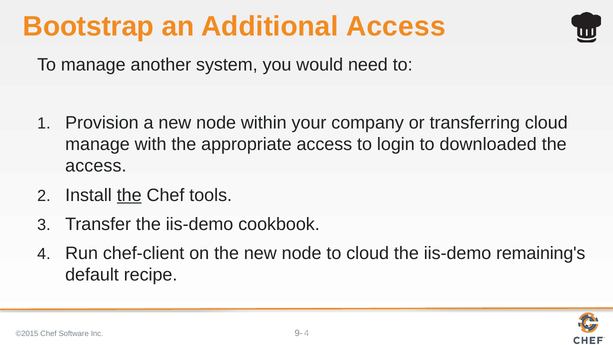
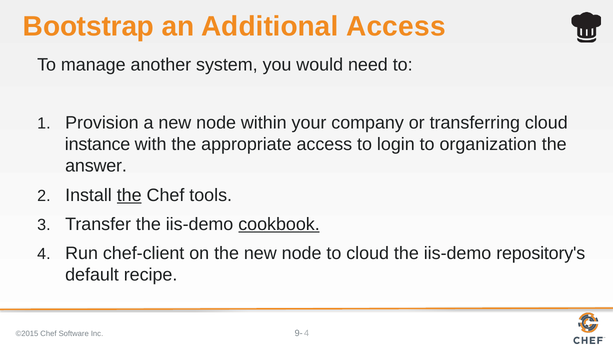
manage: manage -> instance (98, 144)
downloaded: downloaded -> organization (488, 144)
access: access -> answer (96, 166)
cookbook underline: none -> present (279, 224)
remaining's: remaining's -> repository's (541, 253)
